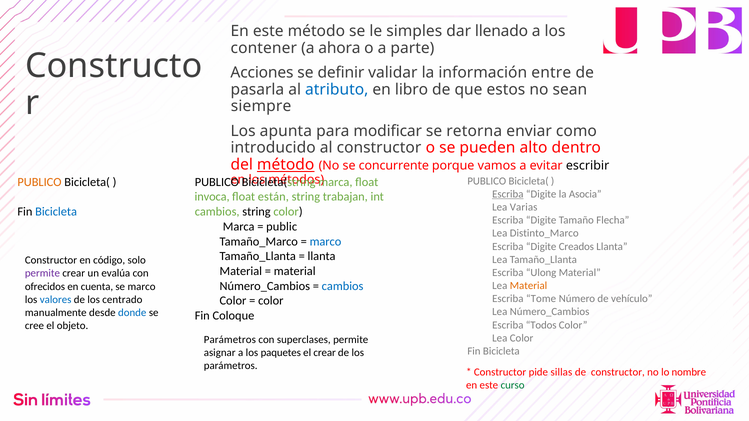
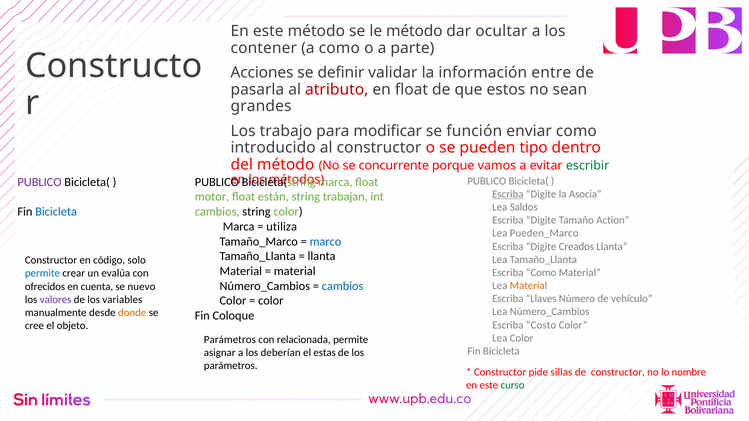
le simples: simples -> método (414, 31)
llenado: llenado -> ocultar (501, 31)
a ahora: ahora -> como (339, 48)
atributo colour: blue -> red (337, 90)
en libro: libro -> float (411, 90)
siempre: siempre -> grandes (261, 106)
apunta: apunta -> trabajo (286, 131)
retorna: retorna -> función (474, 131)
alto: alto -> tipo (534, 148)
método underline: present -> none (286, 165)
escribir colour: black -> green (588, 166)
PUBLICO colour: orange -> purple (39, 182)
invoca: invoca -> motor (212, 197)
Varias: Varias -> Saldos (524, 207)
Flecha: Flecha -> Action (613, 220)
public: public -> utiliza (282, 227)
Distinto_Marco: Distinto_Marco -> Pueden_Marco (544, 234)
Escriba Ulong: Ulong -> Como (541, 273)
permite colour: purple -> blue (42, 274)
se marco: marco -> nuevo (141, 287)
Tome: Tome -> Llaves (541, 299)
valores colour: blue -> purple (56, 300)
centrado: centrado -> variables (122, 300)
donde colour: blue -> orange (132, 313)
Todos: Todos -> Costo (541, 325)
superclases: superclases -> relacionada (304, 340)
paquetes: paquetes -> deberían (281, 353)
el crear: crear -> estas (325, 353)
